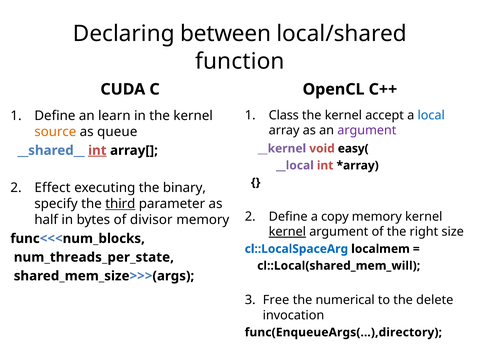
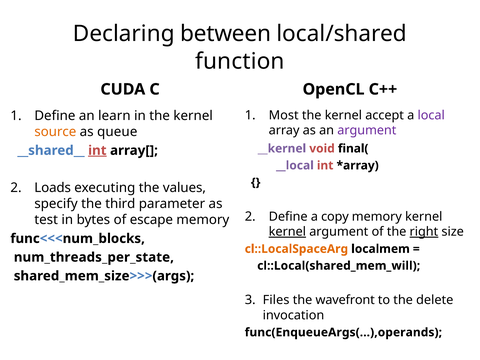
Class: Class -> Most (284, 115)
local colour: blue -> purple (431, 115)
easy(: easy( -> final( (353, 149)
Effect: Effect -> Loads (53, 188)
binary: binary -> values (184, 188)
third underline: present -> none (120, 204)
half: half -> test (46, 220)
divisor: divisor -> escape (151, 220)
right underline: none -> present (424, 232)
cl::LocalSpaceArg colour: blue -> orange (296, 249)
Free: Free -> Files (276, 300)
numerical: numerical -> wavefront (345, 300)
func(EnqueueArgs(…),directory: func(EnqueueArgs(…),directory -> func(EnqueueArgs(…),operands (343, 332)
